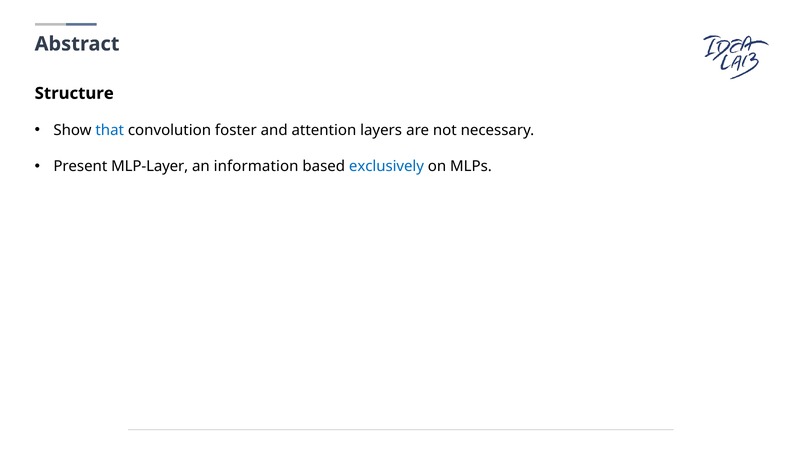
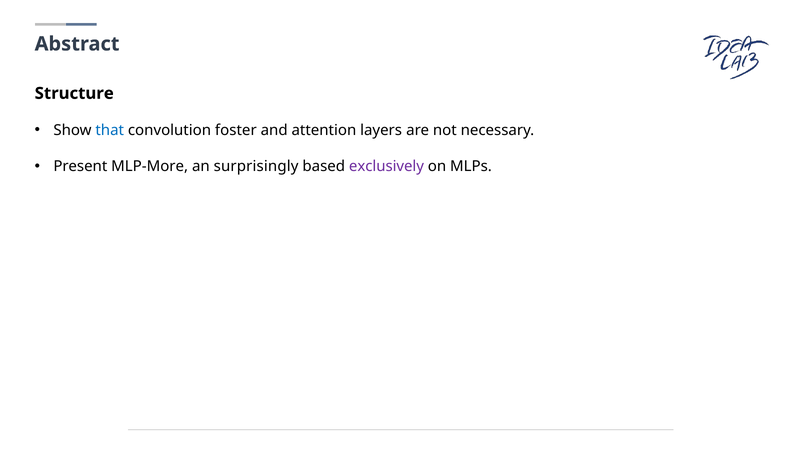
MLP-Layer: MLP-Layer -> MLP-More (150, 166)
information: information -> surprisingly (256, 166)
exclusively colour: blue -> purple (386, 166)
